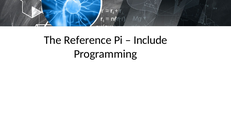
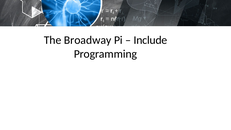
Reference: Reference -> Broadway (88, 40)
